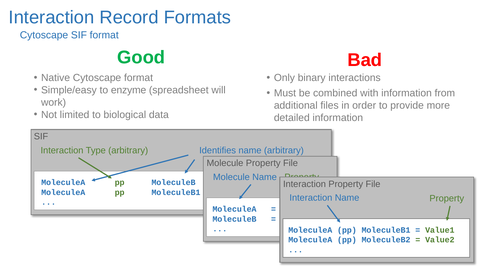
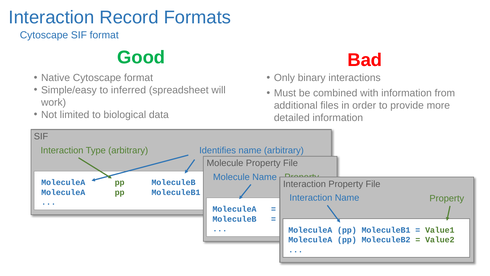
enzyme: enzyme -> inferred (128, 90)
